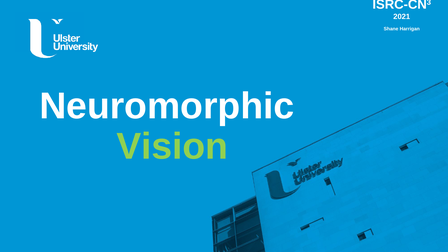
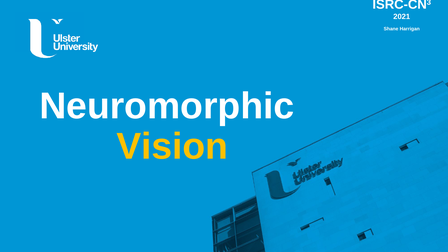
Vision colour: light green -> yellow (172, 147)
